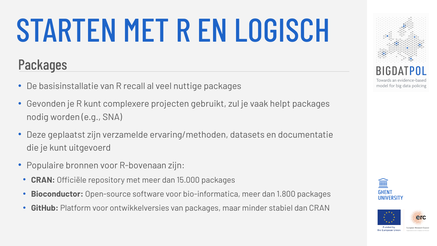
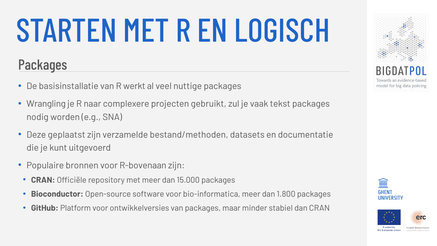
recall: recall -> werkt (134, 86)
Gevonden: Gevonden -> Wrangling (46, 104)
R kunt: kunt -> naar (92, 104)
helpt: helpt -> tekst (280, 104)
ervaring/methoden: ervaring/methoden -> bestand/methoden (189, 135)
